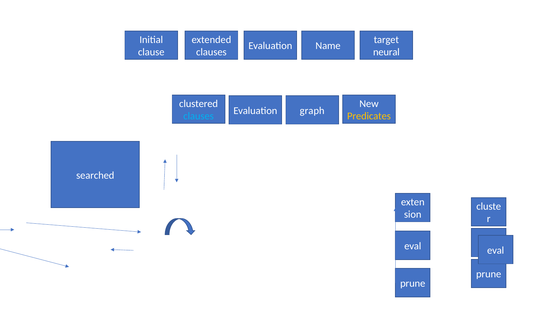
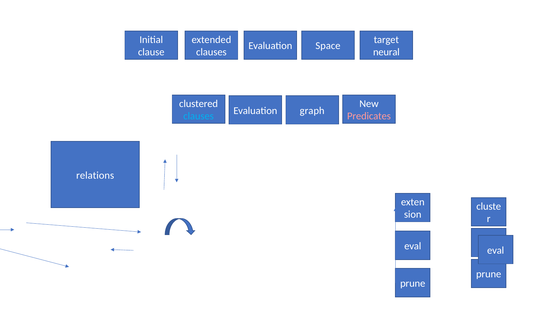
Name: Name -> Space (328, 46)
Predicates colour: yellow -> pink (369, 116)
searched: searched -> relations (95, 175)
